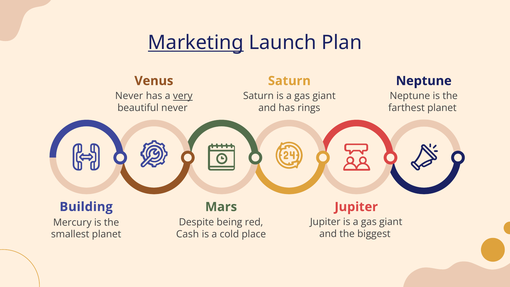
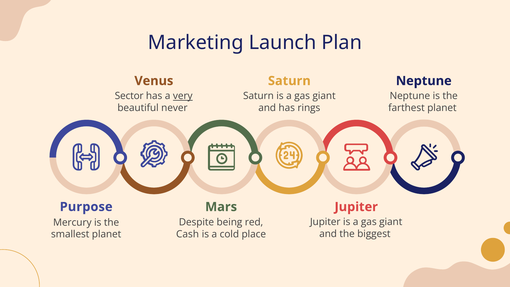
Marketing underline: present -> none (196, 43)
Never: Never -> Sector (129, 96)
Building: Building -> Purpose (86, 207)
